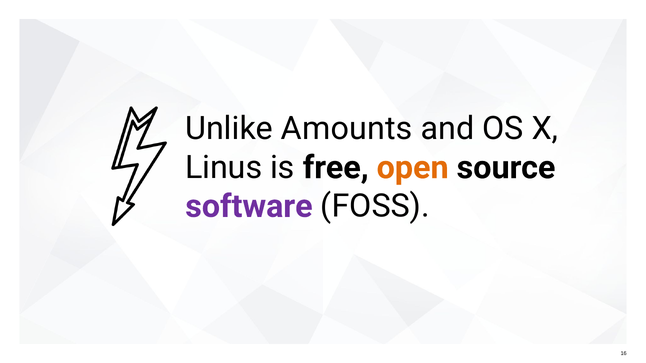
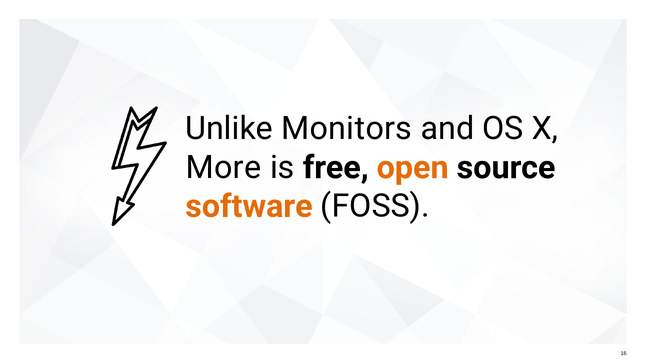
Amounts: Amounts -> Monitors (347, 129)
Linus: Linus -> More (223, 168)
software colour: purple -> orange (249, 206)
